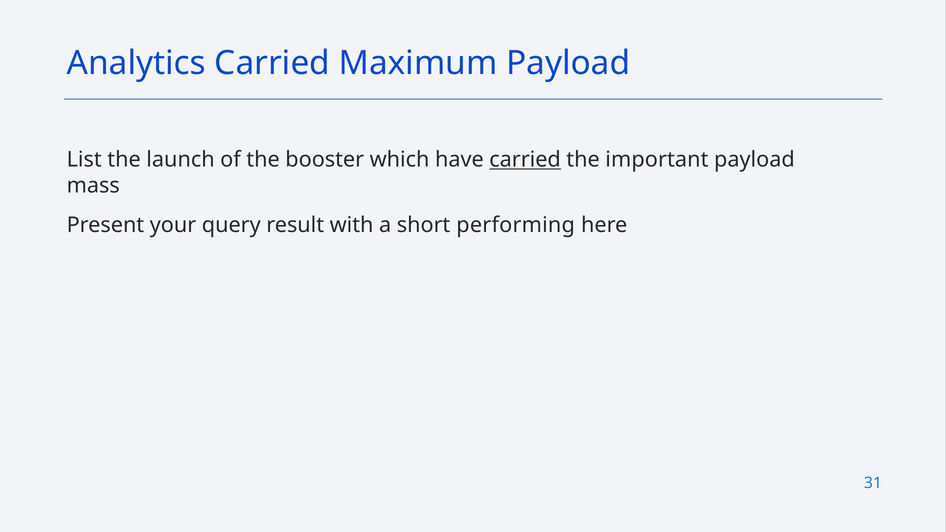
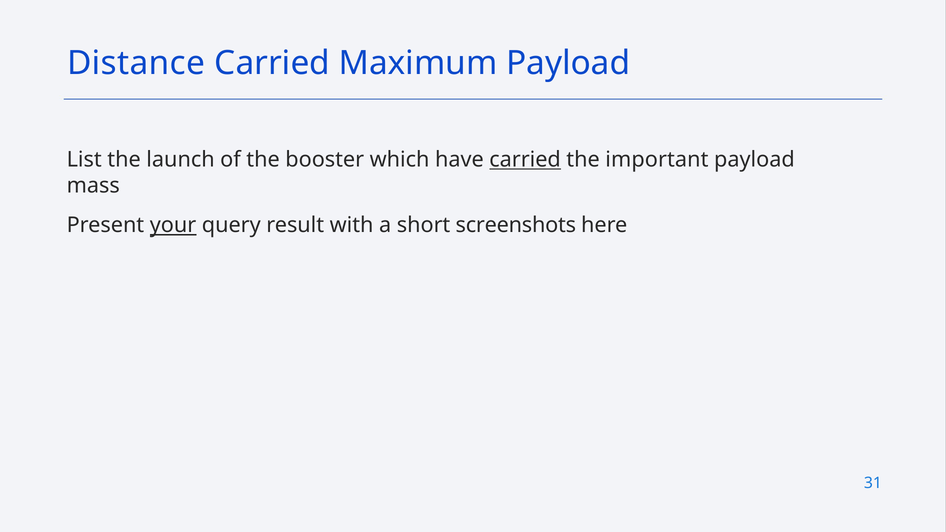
Analytics: Analytics -> Distance (136, 63)
your underline: none -> present (173, 225)
performing: performing -> screenshots (516, 225)
